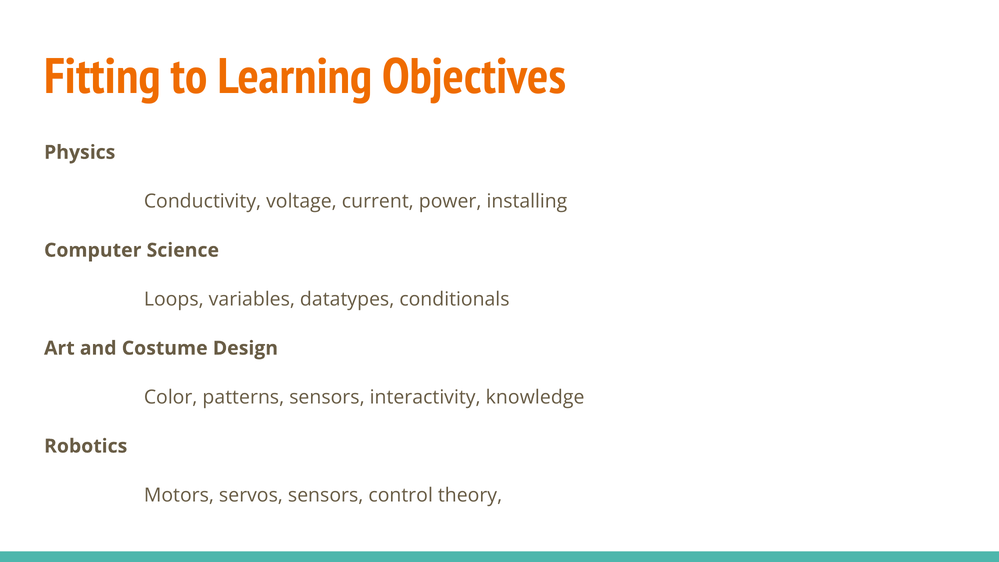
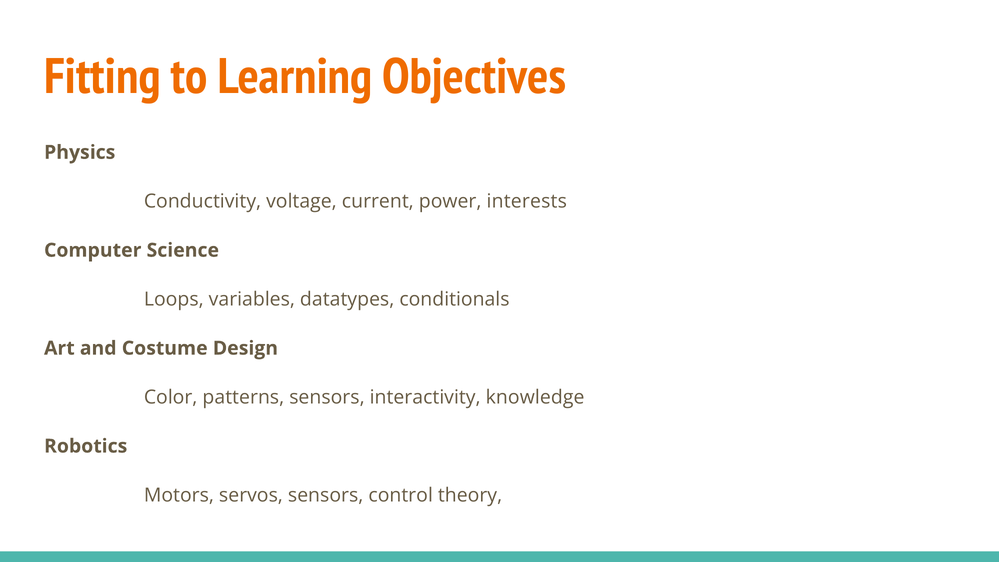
installing: installing -> interests (527, 201)
